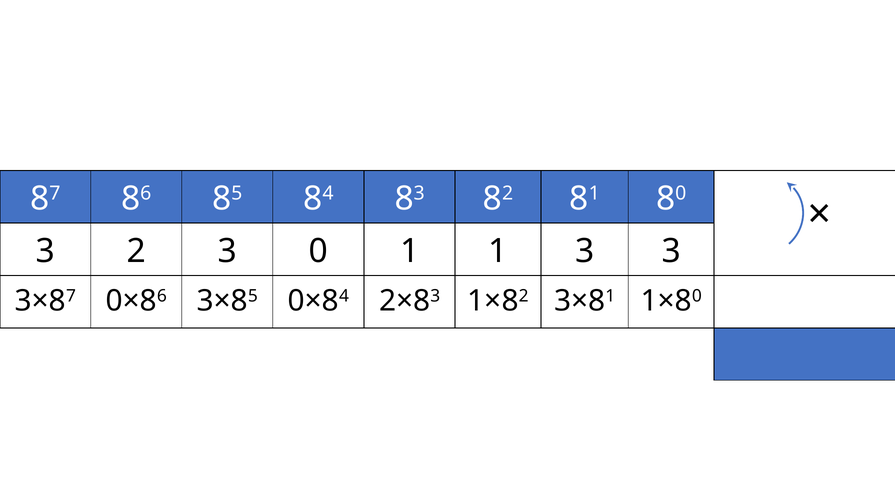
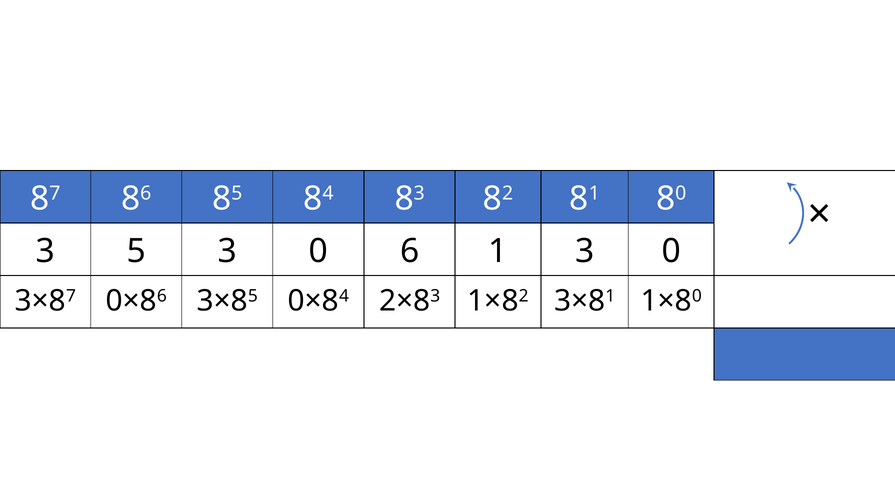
2: 2 -> 5 (136, 251)
0 1: 1 -> 6 (410, 251)
1 3 3: 3 -> 0 (671, 251)
